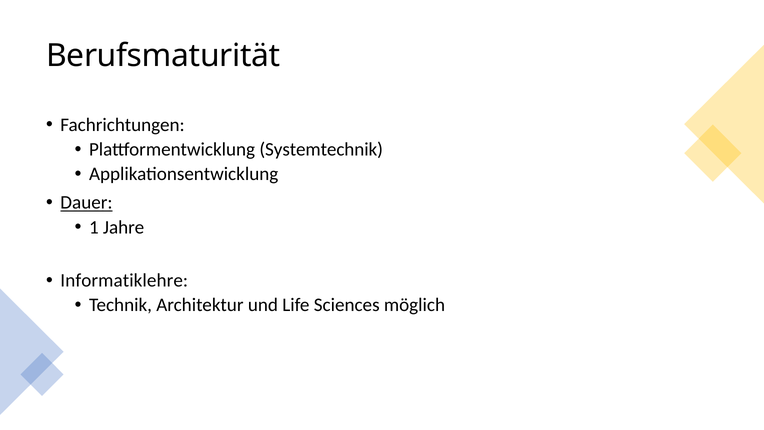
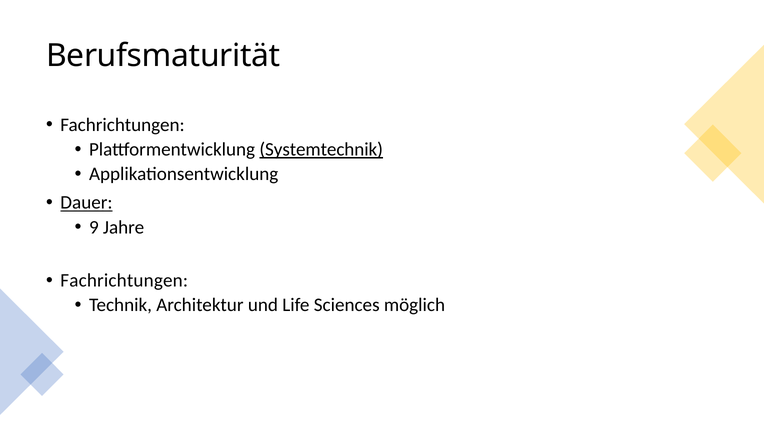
Systemtechnik underline: none -> present (321, 149)
1: 1 -> 9 (94, 227)
Informatiklehre: Informatiklehre -> Fachrichtungen (124, 280)
